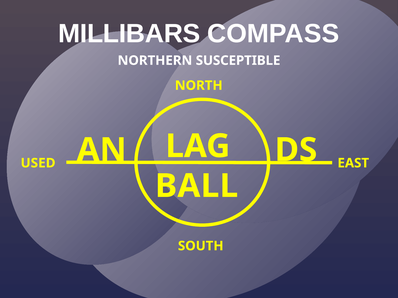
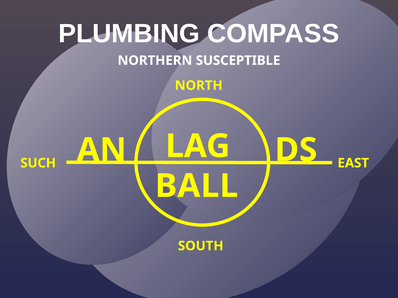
MILLIBARS: MILLIBARS -> PLUMBING (129, 34)
USED: USED -> SUCH (38, 163)
